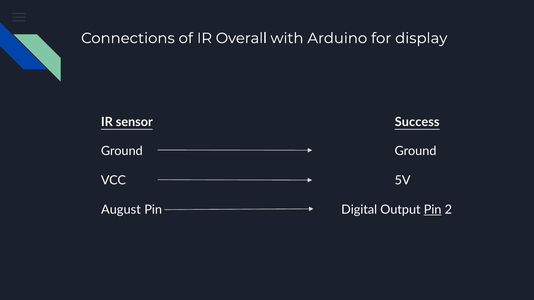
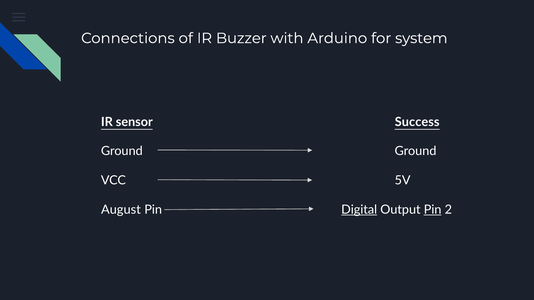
Overall: Overall -> Buzzer (241, 38)
display: display -> system (421, 38)
Digital underline: none -> present (359, 210)
